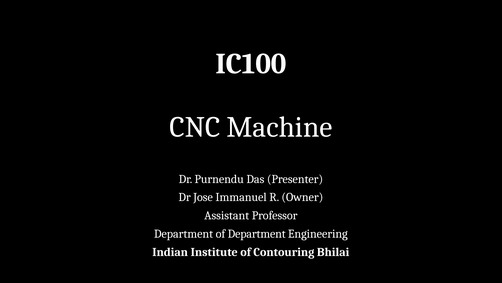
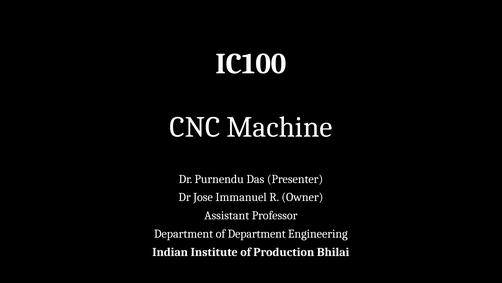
Contouring: Contouring -> Production (284, 252)
